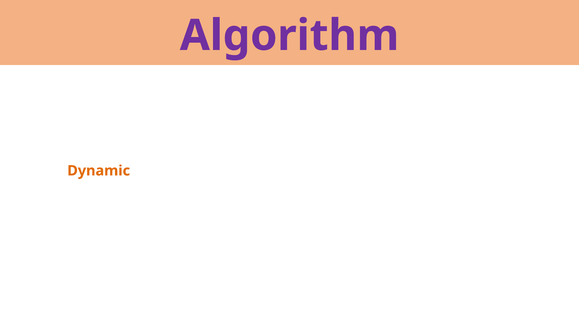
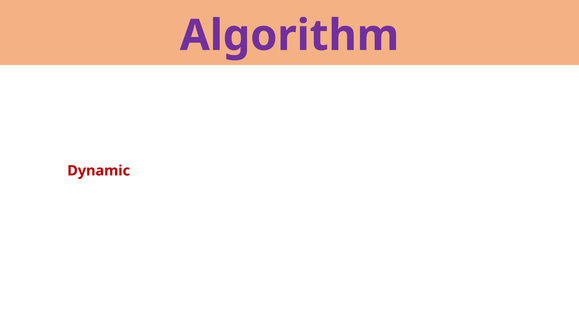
Dynamic colour: orange -> red (99, 171)
